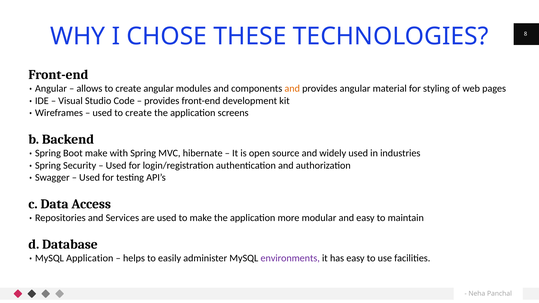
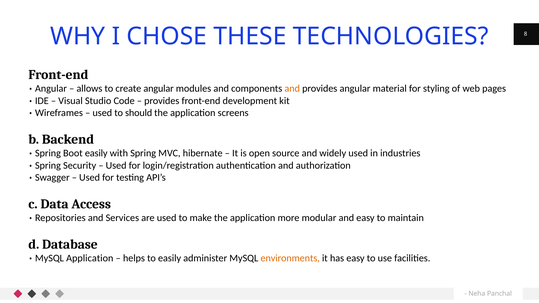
used to create: create -> should (139, 113)
Boot make: make -> easily (96, 153)
environments colour: purple -> orange (290, 258)
